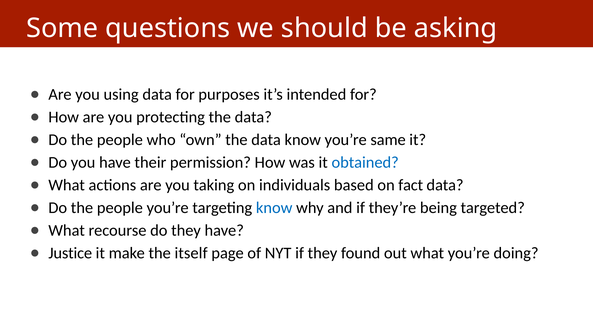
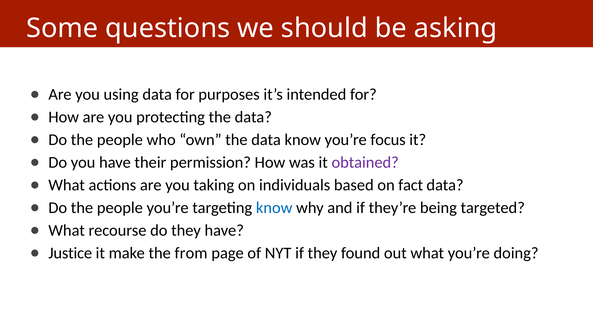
same: same -> focus (388, 140)
obtained colour: blue -> purple (365, 163)
itself: itself -> from (191, 254)
